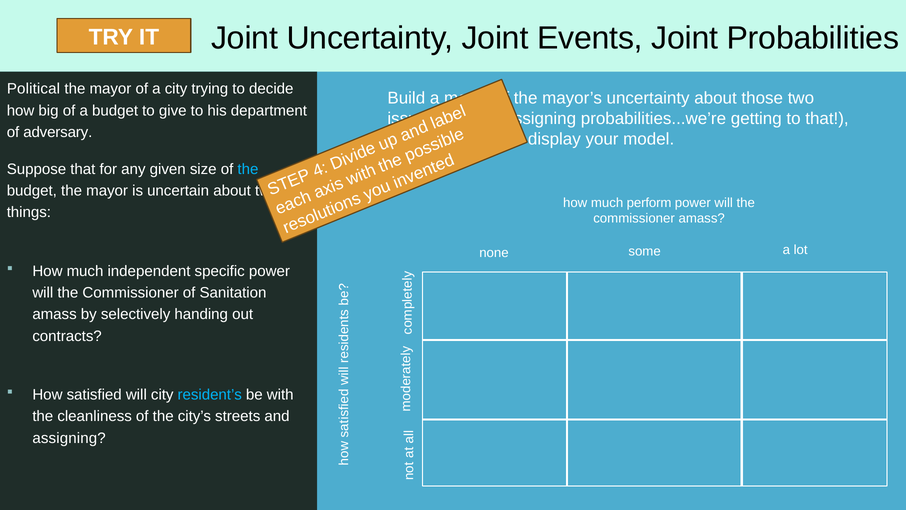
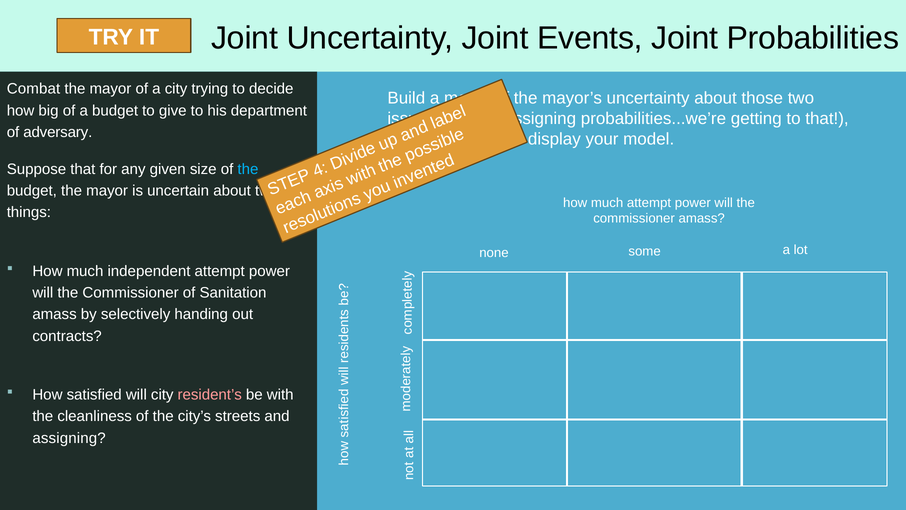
Political: Political -> Combat (33, 89)
much perform: perform -> attempt (649, 203)
independent specific: specific -> attempt (220, 271)
resident’s colour: light blue -> pink (210, 394)
